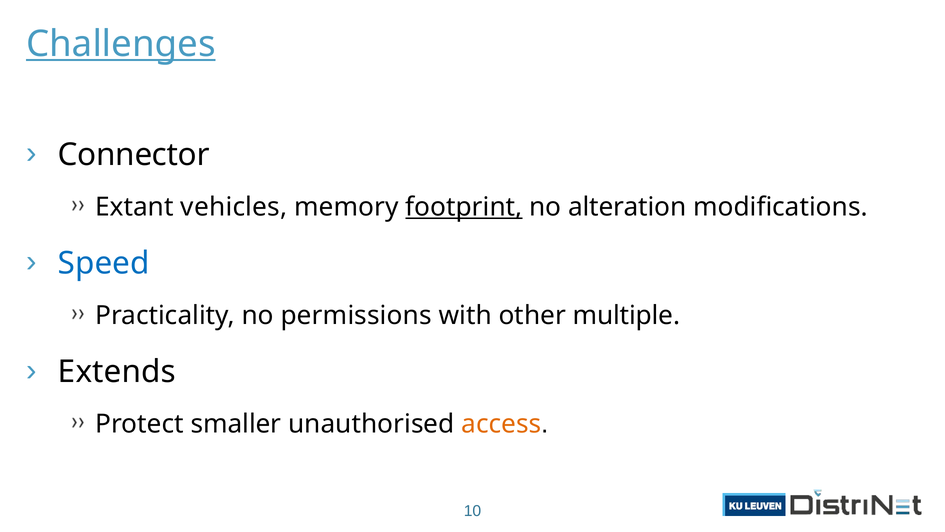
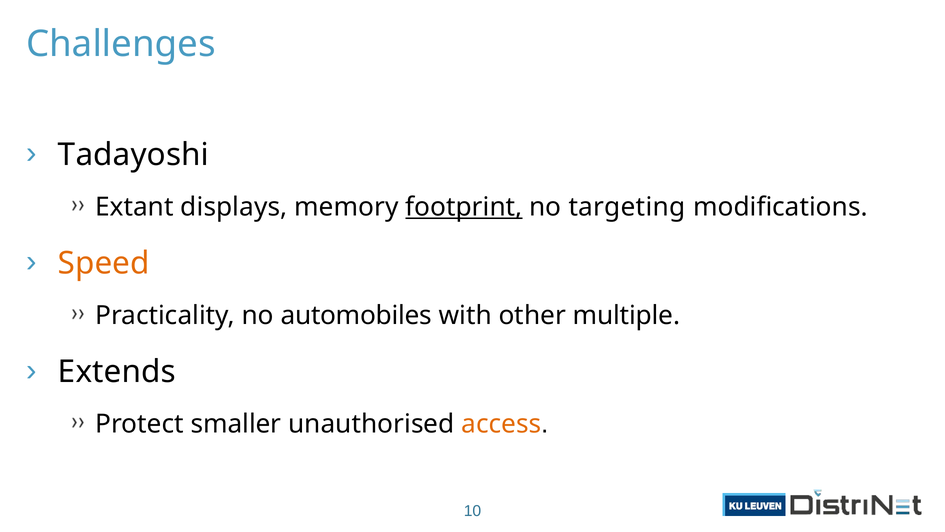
Challenges underline: present -> none (121, 44)
Connector: Connector -> Tadayoshi (134, 155)
vehicles: vehicles -> displays (234, 207)
alteration: alteration -> targeting (627, 207)
Speed colour: blue -> orange (104, 263)
permissions: permissions -> automobiles (356, 315)
